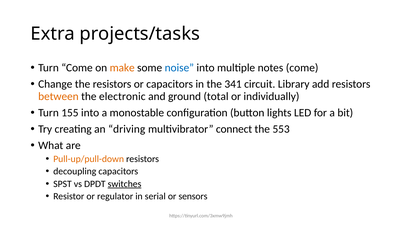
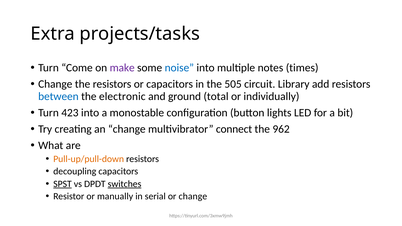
make colour: orange -> purple (122, 68)
notes come: come -> times (302, 68)
341: 341 -> 505 (233, 84)
between colour: orange -> blue (58, 96)
155: 155 -> 423 (70, 113)
an driving: driving -> change (127, 129)
553: 553 -> 962 (281, 129)
SPST underline: none -> present (62, 184)
regulator: regulator -> manually (115, 197)
or sensors: sensors -> change (193, 197)
